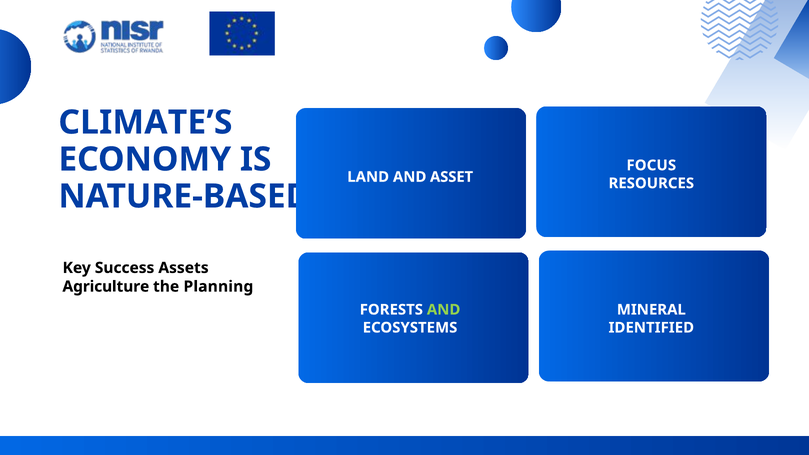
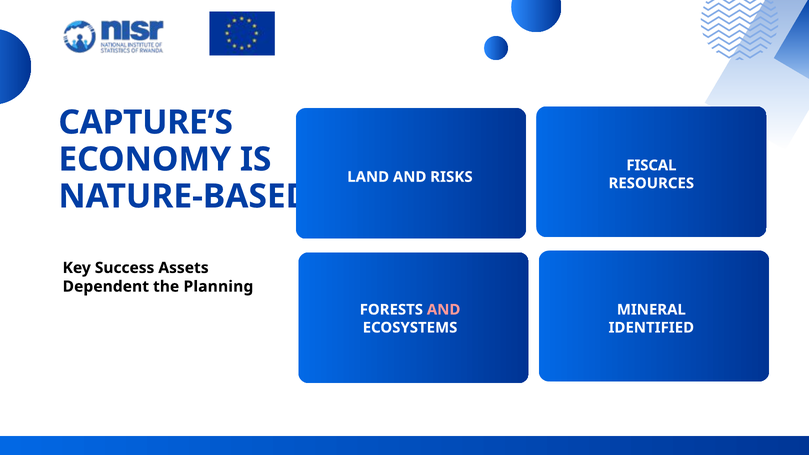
CLIMATE’S: CLIMATE’S -> CAPTURE’S (146, 122)
FOCUS: FOCUS -> FISCAL (651, 165)
ASSET: ASSET -> RISKS (451, 177)
Agriculture: Agriculture -> Dependent (106, 287)
AND colour: light green -> pink (444, 310)
